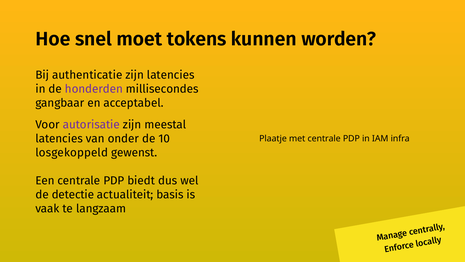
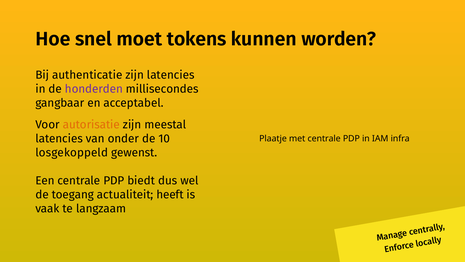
autorisatie colour: purple -> orange (91, 125)
detectie: detectie -> toegang (73, 194)
basis: basis -> heeft (170, 194)
